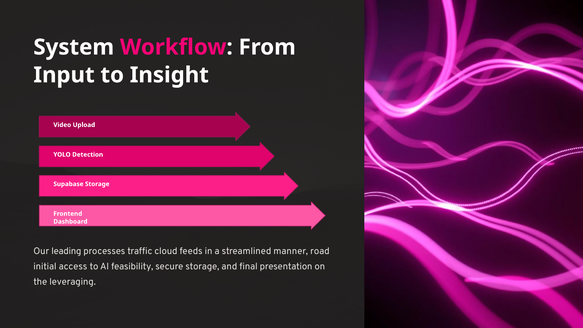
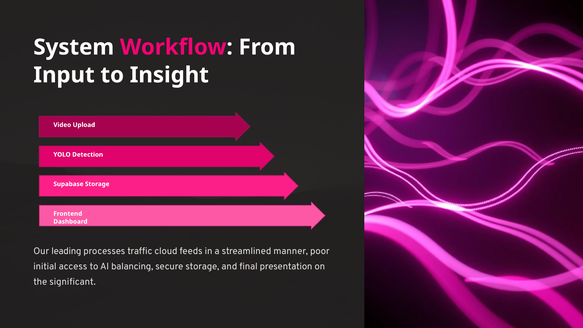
road: road -> poor (320, 251)
feasibility: feasibility -> balancing (132, 266)
leveraging: leveraging -> significant (73, 282)
